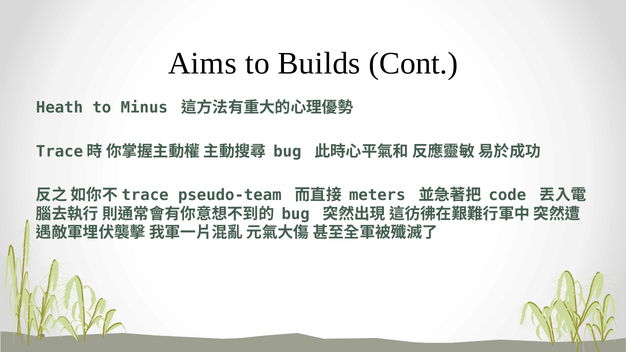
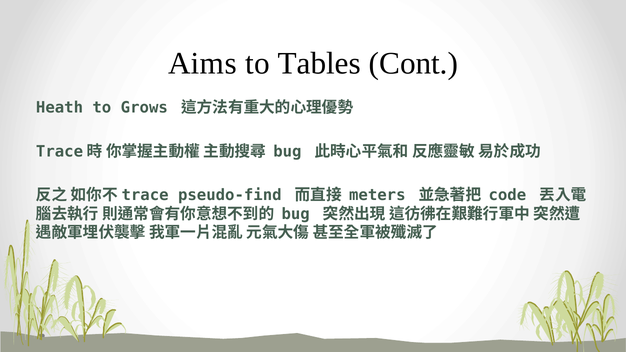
Builds: Builds -> Tables (319, 63)
Minus: Minus -> Grows (144, 108)
pseudo-team: pseudo-team -> pseudo-find (230, 195)
